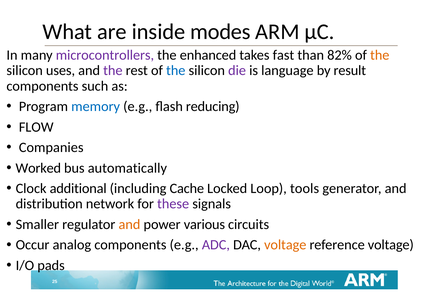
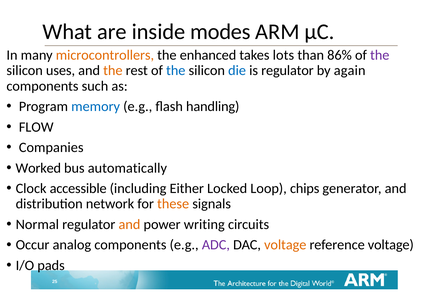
microcontrollers colour: purple -> orange (105, 55)
fast: fast -> lots (283, 55)
82%: 82% -> 86% (340, 55)
the colour: orange -> purple (380, 55)
the colour: purple -> orange (113, 71)
die colour: purple -> blue (237, 71)
is language: language -> regulator (287, 71)
result: result -> again (350, 71)
reducing: reducing -> handling (213, 107)
additional: additional -> accessible (78, 189)
Cache: Cache -> Either (187, 189)
tools: tools -> chips (305, 189)
these colour: purple -> orange (173, 204)
Smaller: Smaller -> Normal (37, 224)
various: various -> writing (204, 224)
